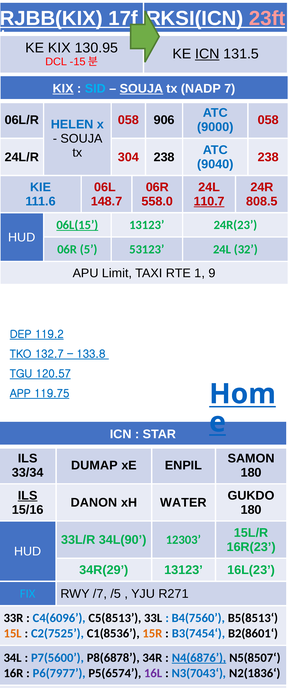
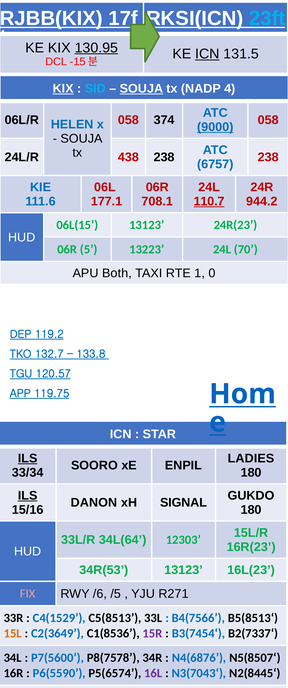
23ft colour: pink -> light blue (267, 18)
130.95 underline: none -> present (96, 48)
7: 7 -> 4 (230, 89)
906: 906 -> 374 (164, 120)
9000 underline: none -> present (215, 127)
304: 304 -> 438 (128, 157)
9040: 9040 -> 6757 (215, 164)
148.7: 148.7 -> 177.1 (107, 202)
558.0: 558.0 -> 708.1 (157, 202)
808.5: 808.5 -> 944.2 (262, 202)
06L(15 underline: present -> none (77, 225)
53123: 53123 -> 13223 (147, 250)
32: 32 -> 70 (246, 250)
Limit: Limit -> Both (117, 274)
9: 9 -> 0 (212, 274)
ILS underline: none -> present (28, 459)
SAMON: SAMON -> LADIES (251, 459)
DUMAP: DUMAP -> SOORO (94, 466)
WATER: WATER -> SIGNAL (184, 503)
34L(90: 34L(90 -> 34L(64 (123, 541)
34R(29: 34R(29 -> 34R(53 (104, 571)
FIX colour: light blue -> pink (28, 595)
/7: /7 -> /6 (100, 595)
C4(6096: C4(6096 -> C4(1529 (59, 619)
B4(7560: B4(7560 -> B4(7566 (198, 619)
C2(7525: C2(7525 -> C2(3649 (57, 634)
15R colour: orange -> purple (152, 634)
B2(8601‘: B2(8601‘ -> B2(7337‘ (253, 634)
P8(6878: P8(6878 -> P8(7578 (113, 659)
N4(6876 underline: present -> none (199, 659)
P6(7977: P6(7977 -> P6(5590 (59, 674)
N2(1836‘: N2(1836‘ -> N2(8445‘ (255, 674)
